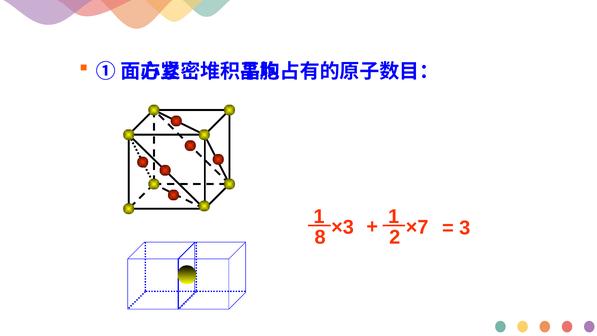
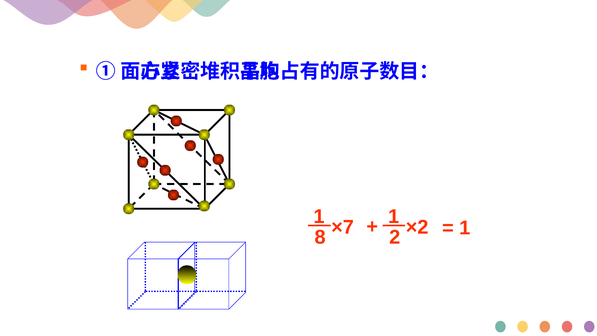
×3: ×3 -> ×7 (343, 227)
×7: ×7 -> ×2 (417, 227)
3: 3 -> 1 (465, 228)
